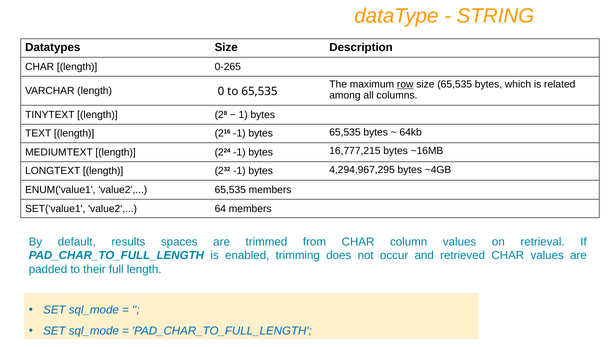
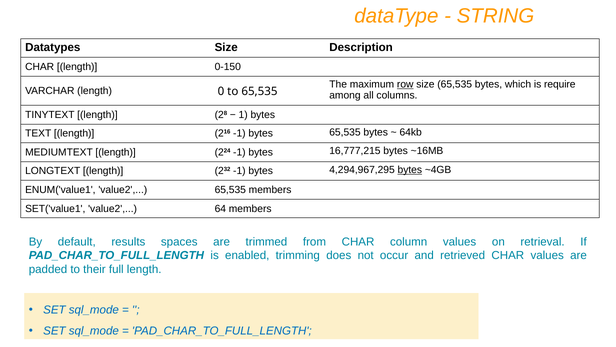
0-265: 0-265 -> 0-150 (228, 67)
related: related -> require (560, 84)
bytes underline: none -> present (410, 169)
